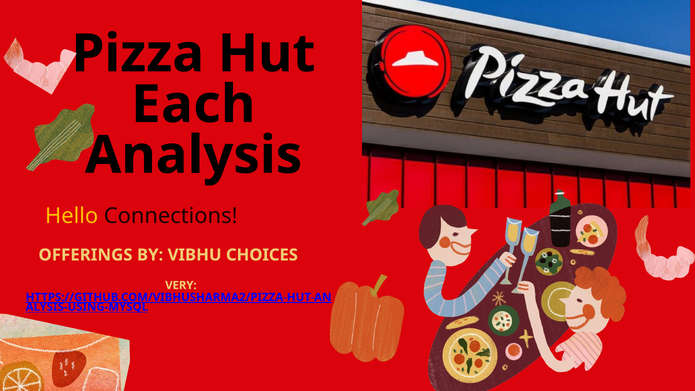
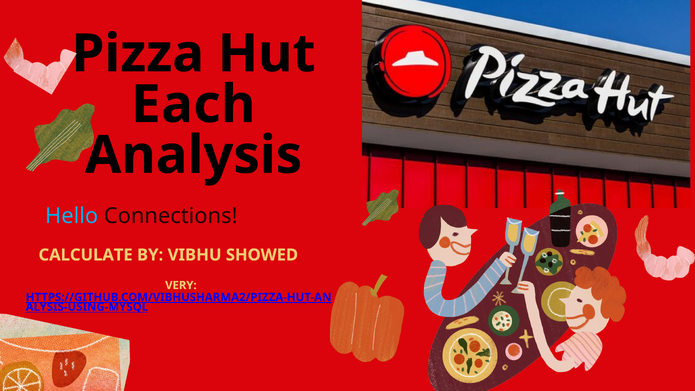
Hello colour: yellow -> light blue (72, 216)
OFFERINGS: OFFERINGS -> CALCULATE (86, 255)
CHOICES: CHOICES -> SHOWED (262, 255)
